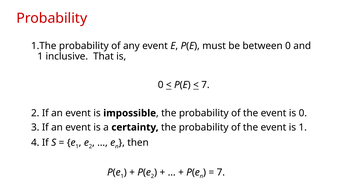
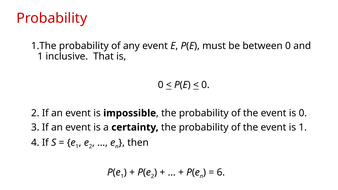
7: 7 -> 0 (205, 85)
7: 7 -> 6 (221, 173)
